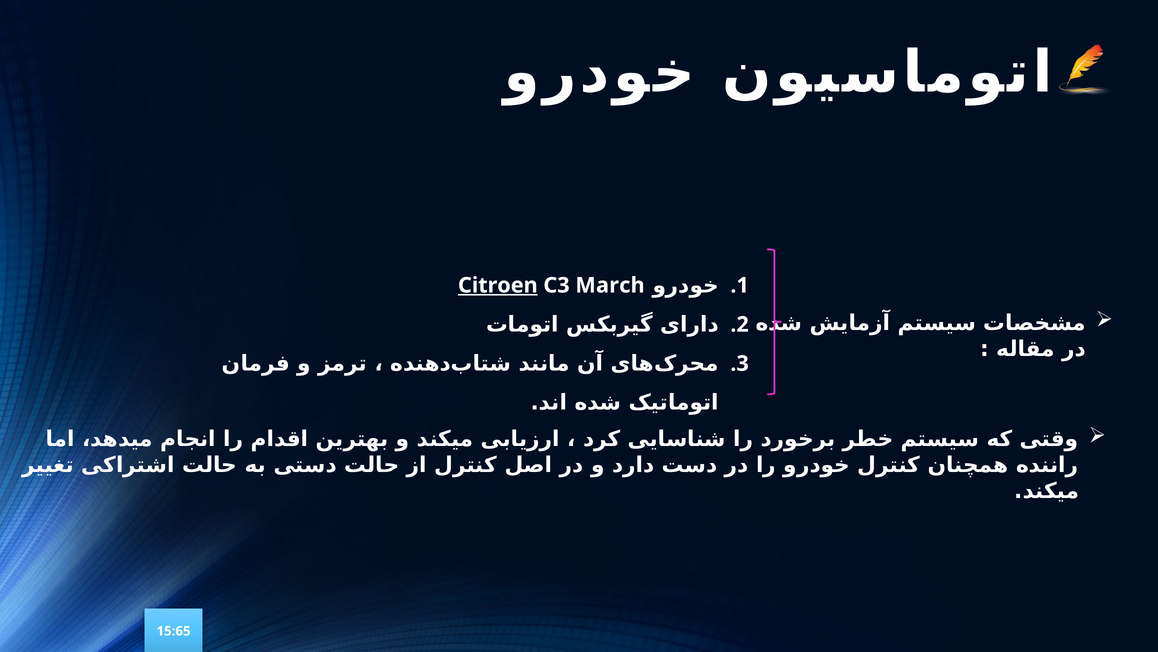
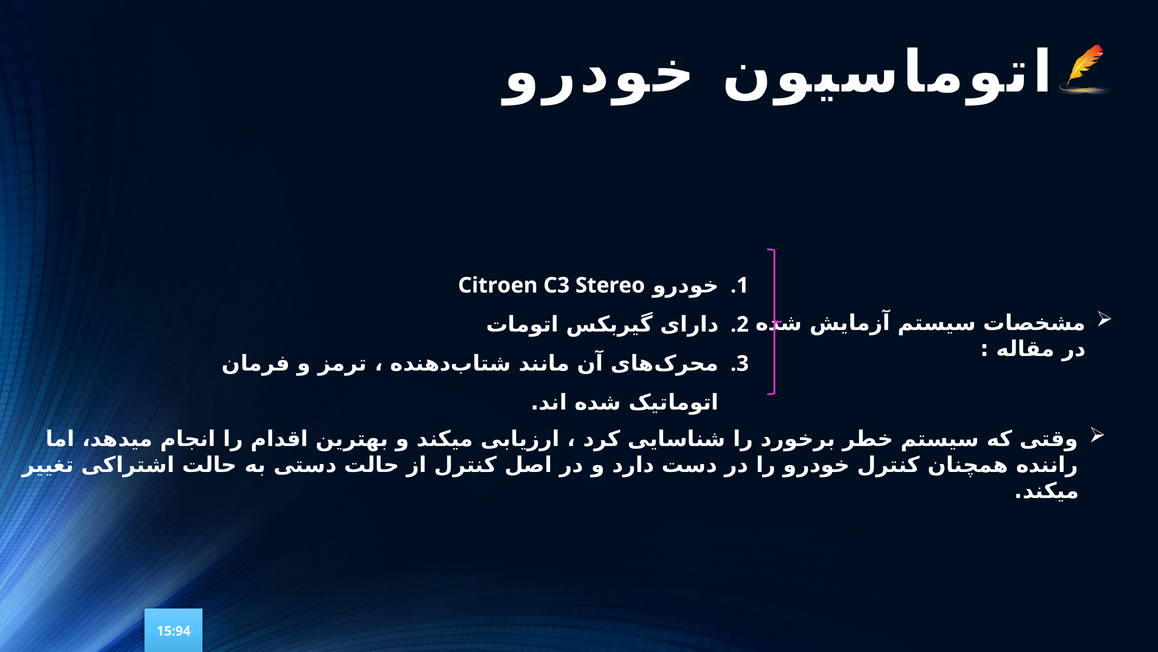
Citroen underline: present -> none (498, 285)
March: March -> Stereo (610, 285)
15:65: 15:65 -> 15:94 (174, 631)
